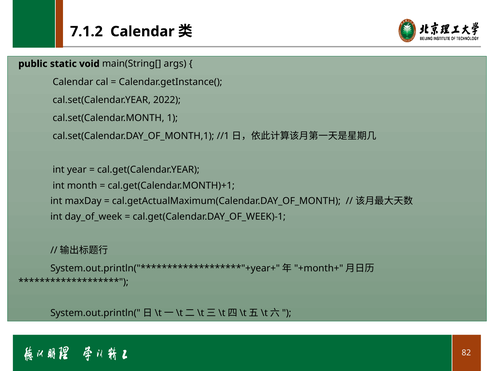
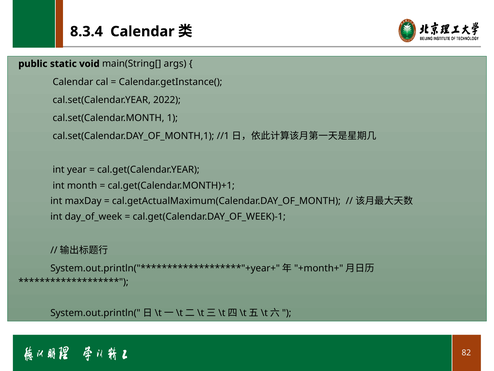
7.1.2: 7.1.2 -> 8.3.4 (86, 31)
